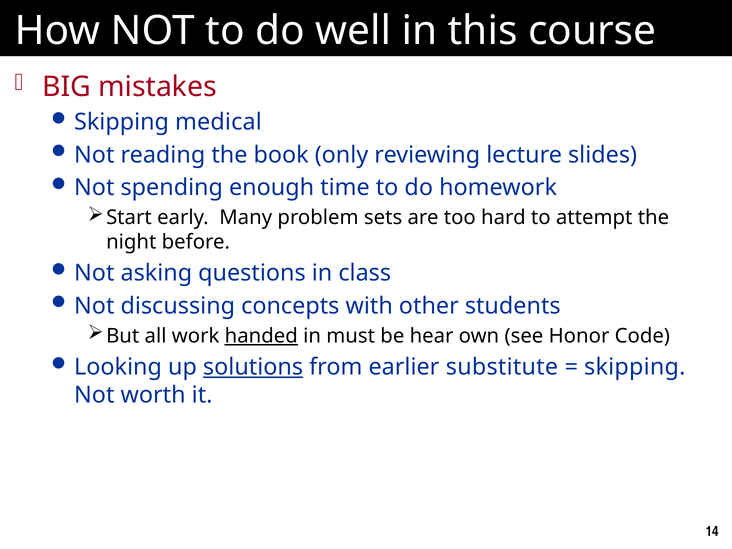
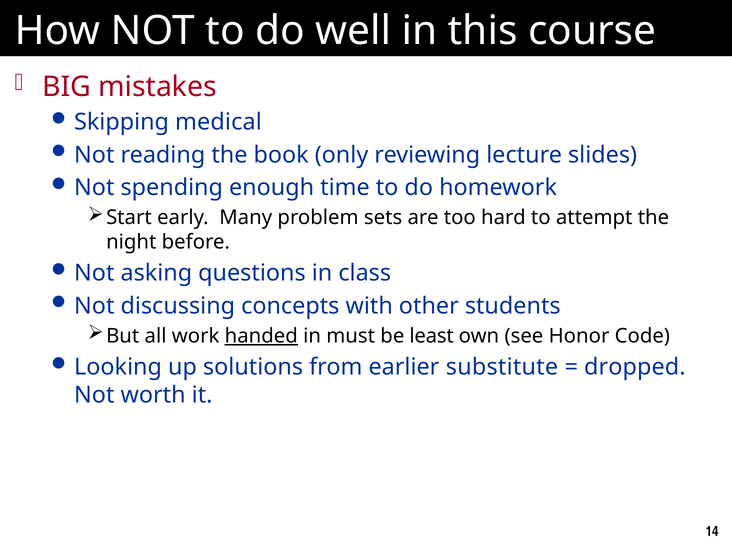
hear: hear -> least (432, 336)
solutions underline: present -> none (253, 367)
skipping: skipping -> dropped (635, 367)
